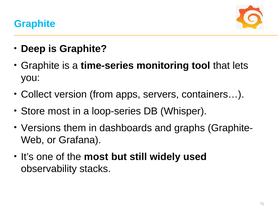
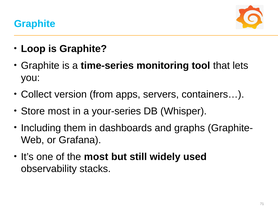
Deep: Deep -> Loop (33, 49)
loop-series: loop-series -> your-series (116, 111)
Versions: Versions -> Including (41, 128)
